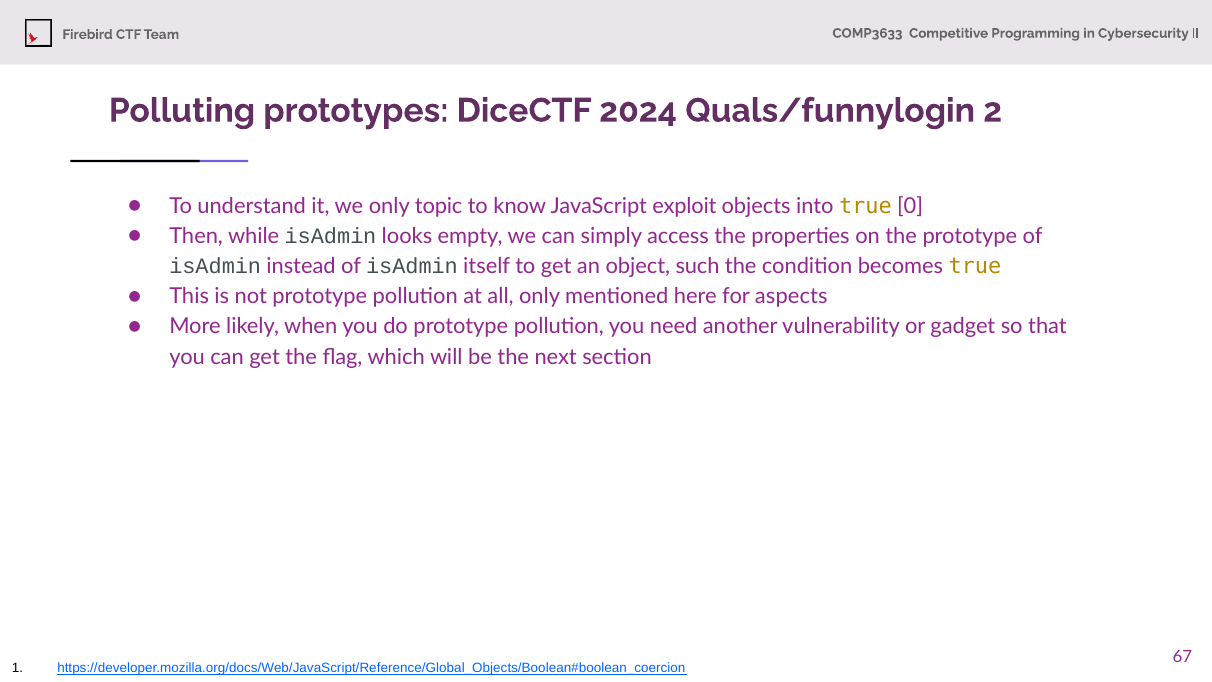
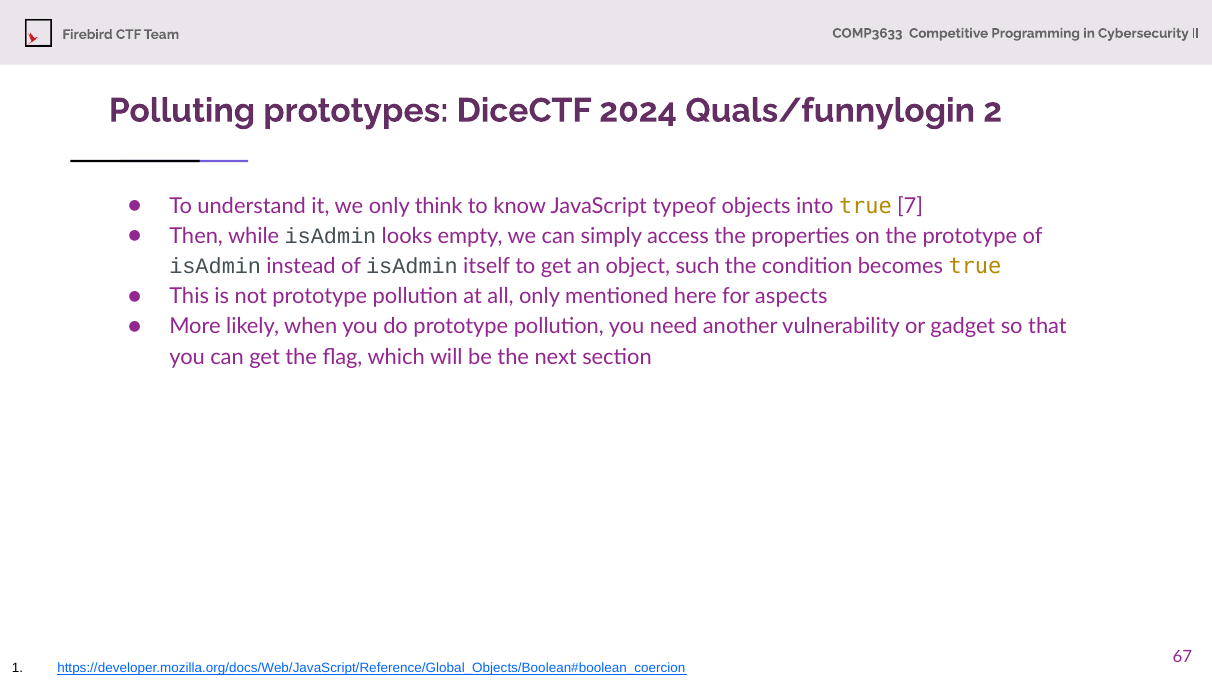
topic: topic -> think (439, 206)
exploit: exploit -> typeof (684, 206)
0: 0 -> 7 (910, 206)
